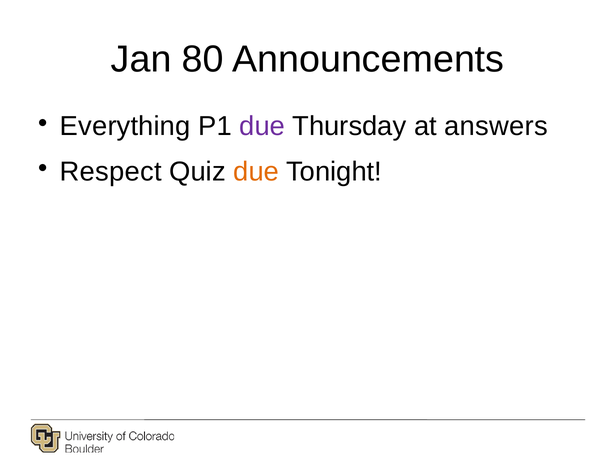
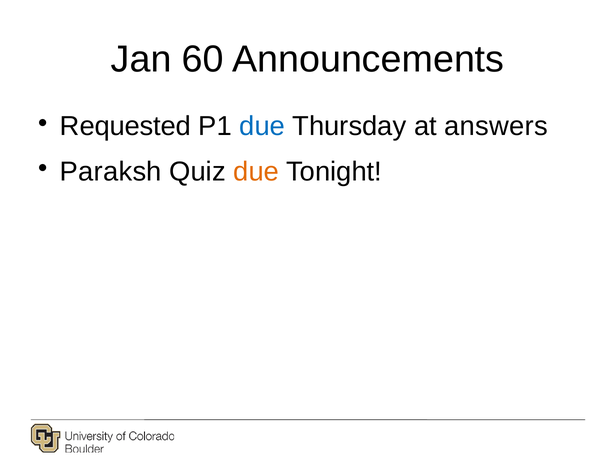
80: 80 -> 60 (203, 59)
Everything: Everything -> Requested (125, 126)
due colour: purple -> blue (262, 126)
Respect: Respect -> Paraksh (111, 171)
